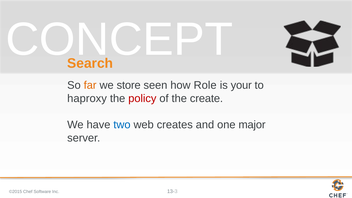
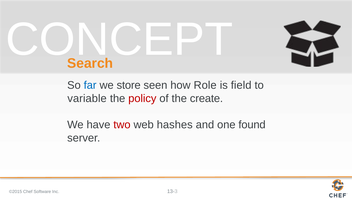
far colour: orange -> blue (90, 85)
your: your -> field (241, 85)
haproxy: haproxy -> variable (87, 98)
two colour: blue -> red (122, 125)
creates: creates -> hashes (175, 125)
major: major -> found (252, 125)
